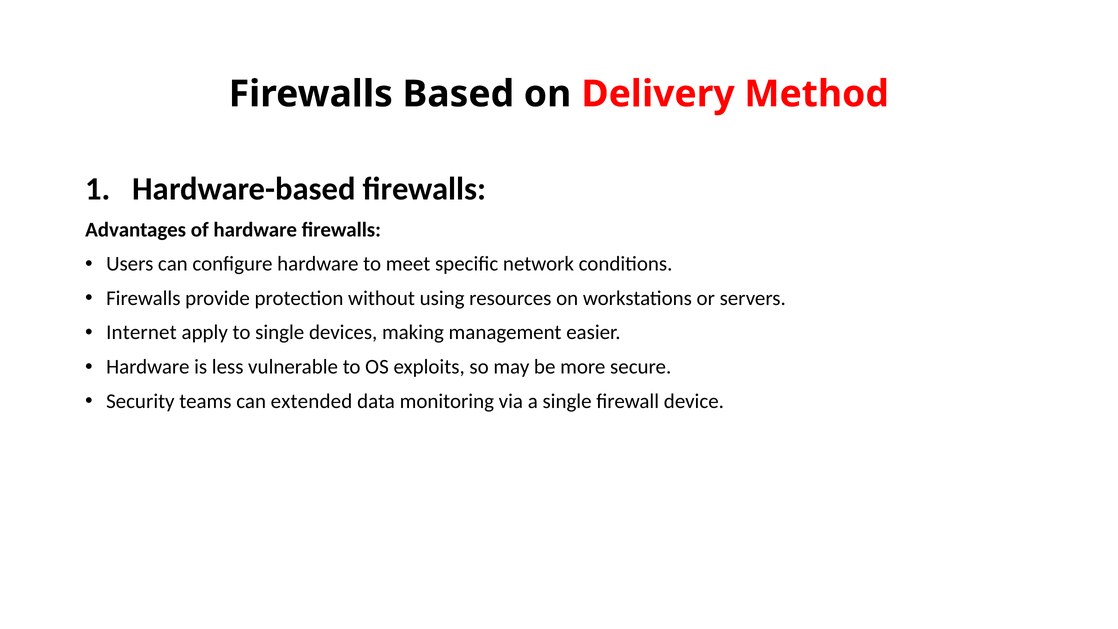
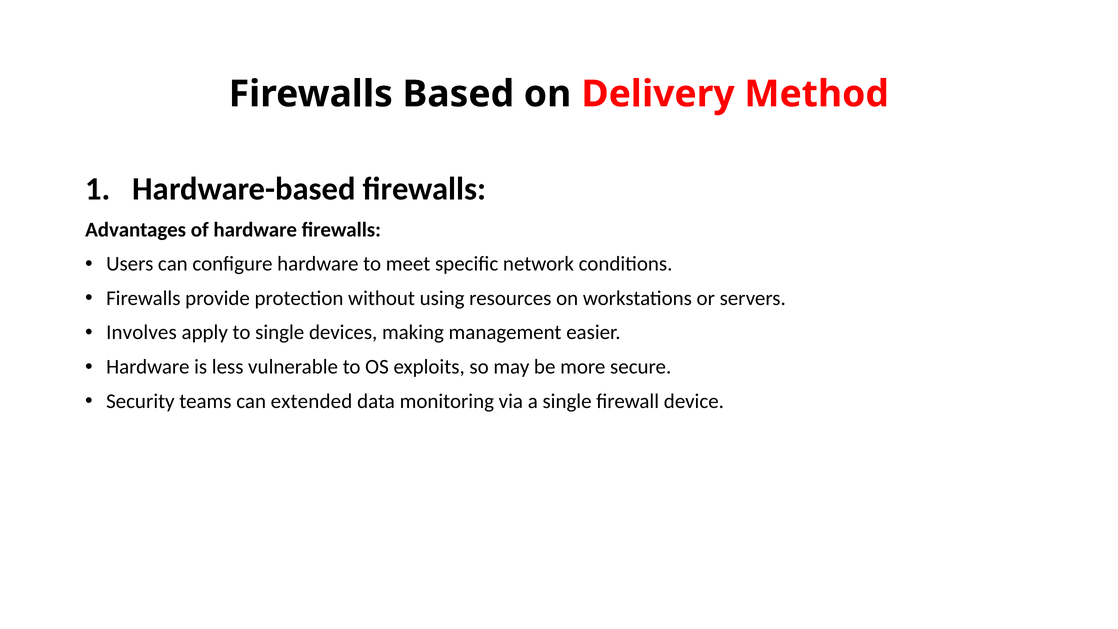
Internet: Internet -> Involves (141, 333)
